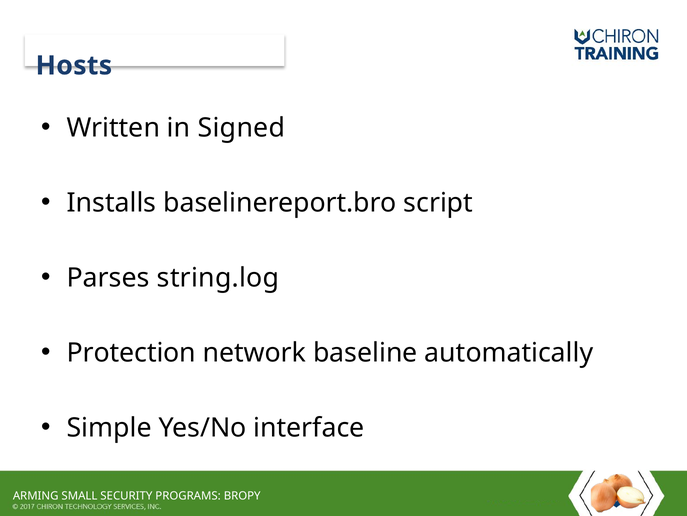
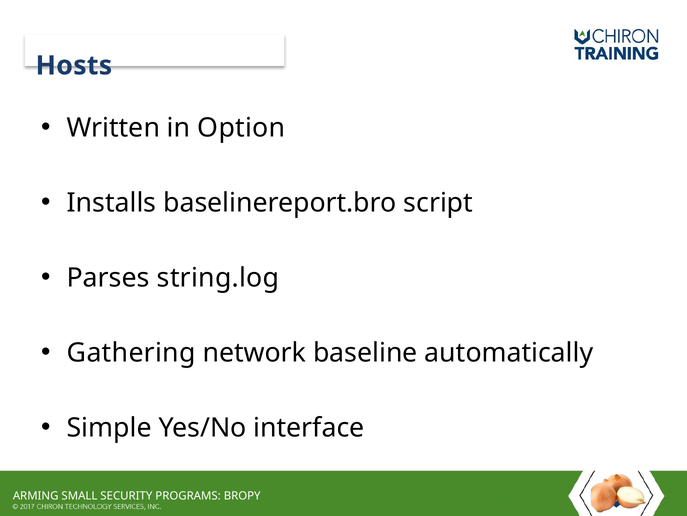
Signed: Signed -> Option (241, 128)
Protection: Protection -> Gathering (131, 352)
